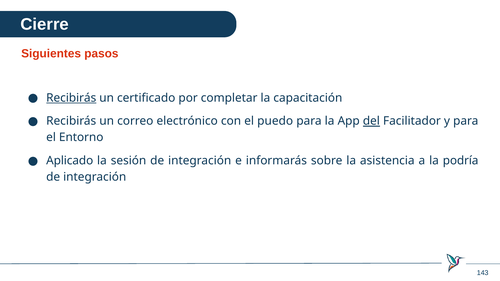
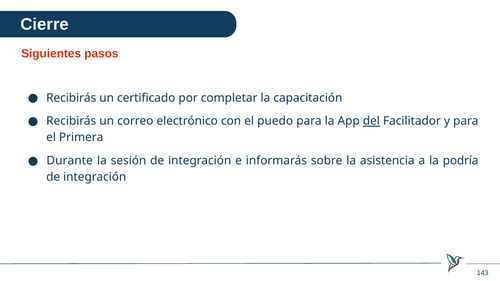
Recibirás underline: present -> none (71, 98)
Entorno: Entorno -> Primera (81, 137)
Aplicado: Aplicado -> Durante (70, 161)
